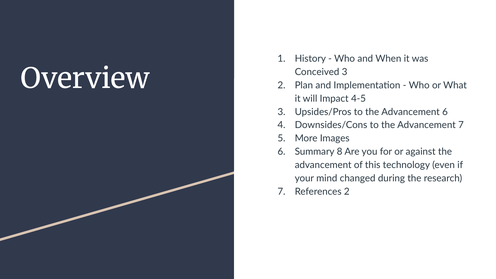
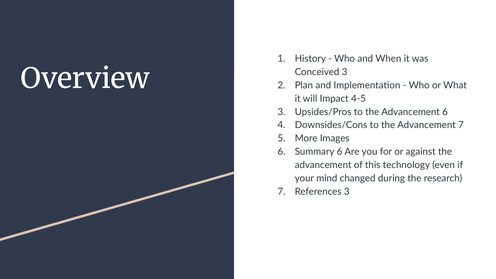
Summary 8: 8 -> 6 (340, 152)
References 2: 2 -> 3 (347, 192)
